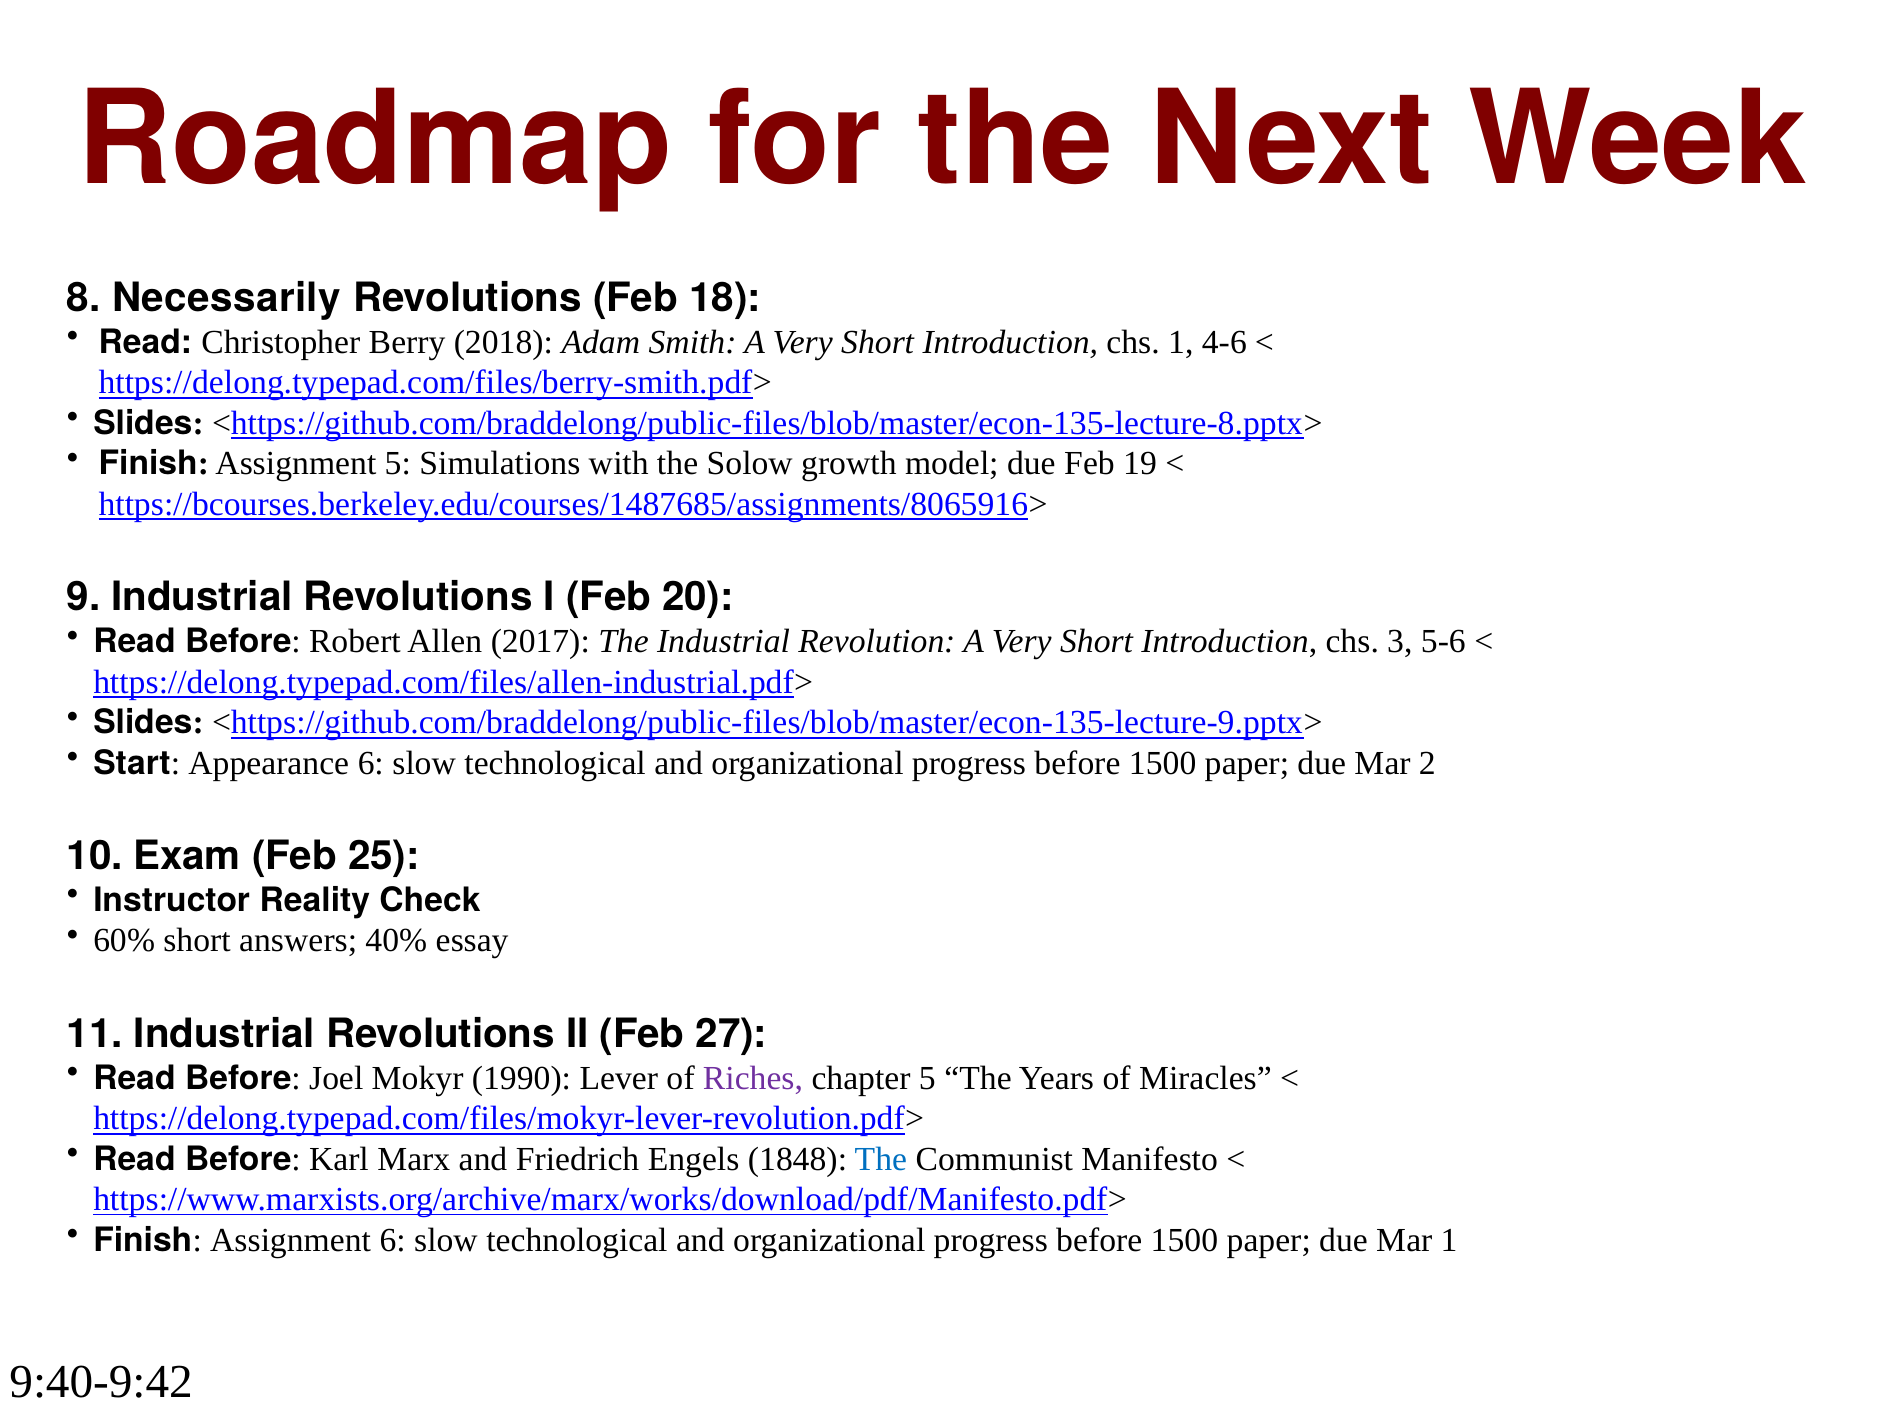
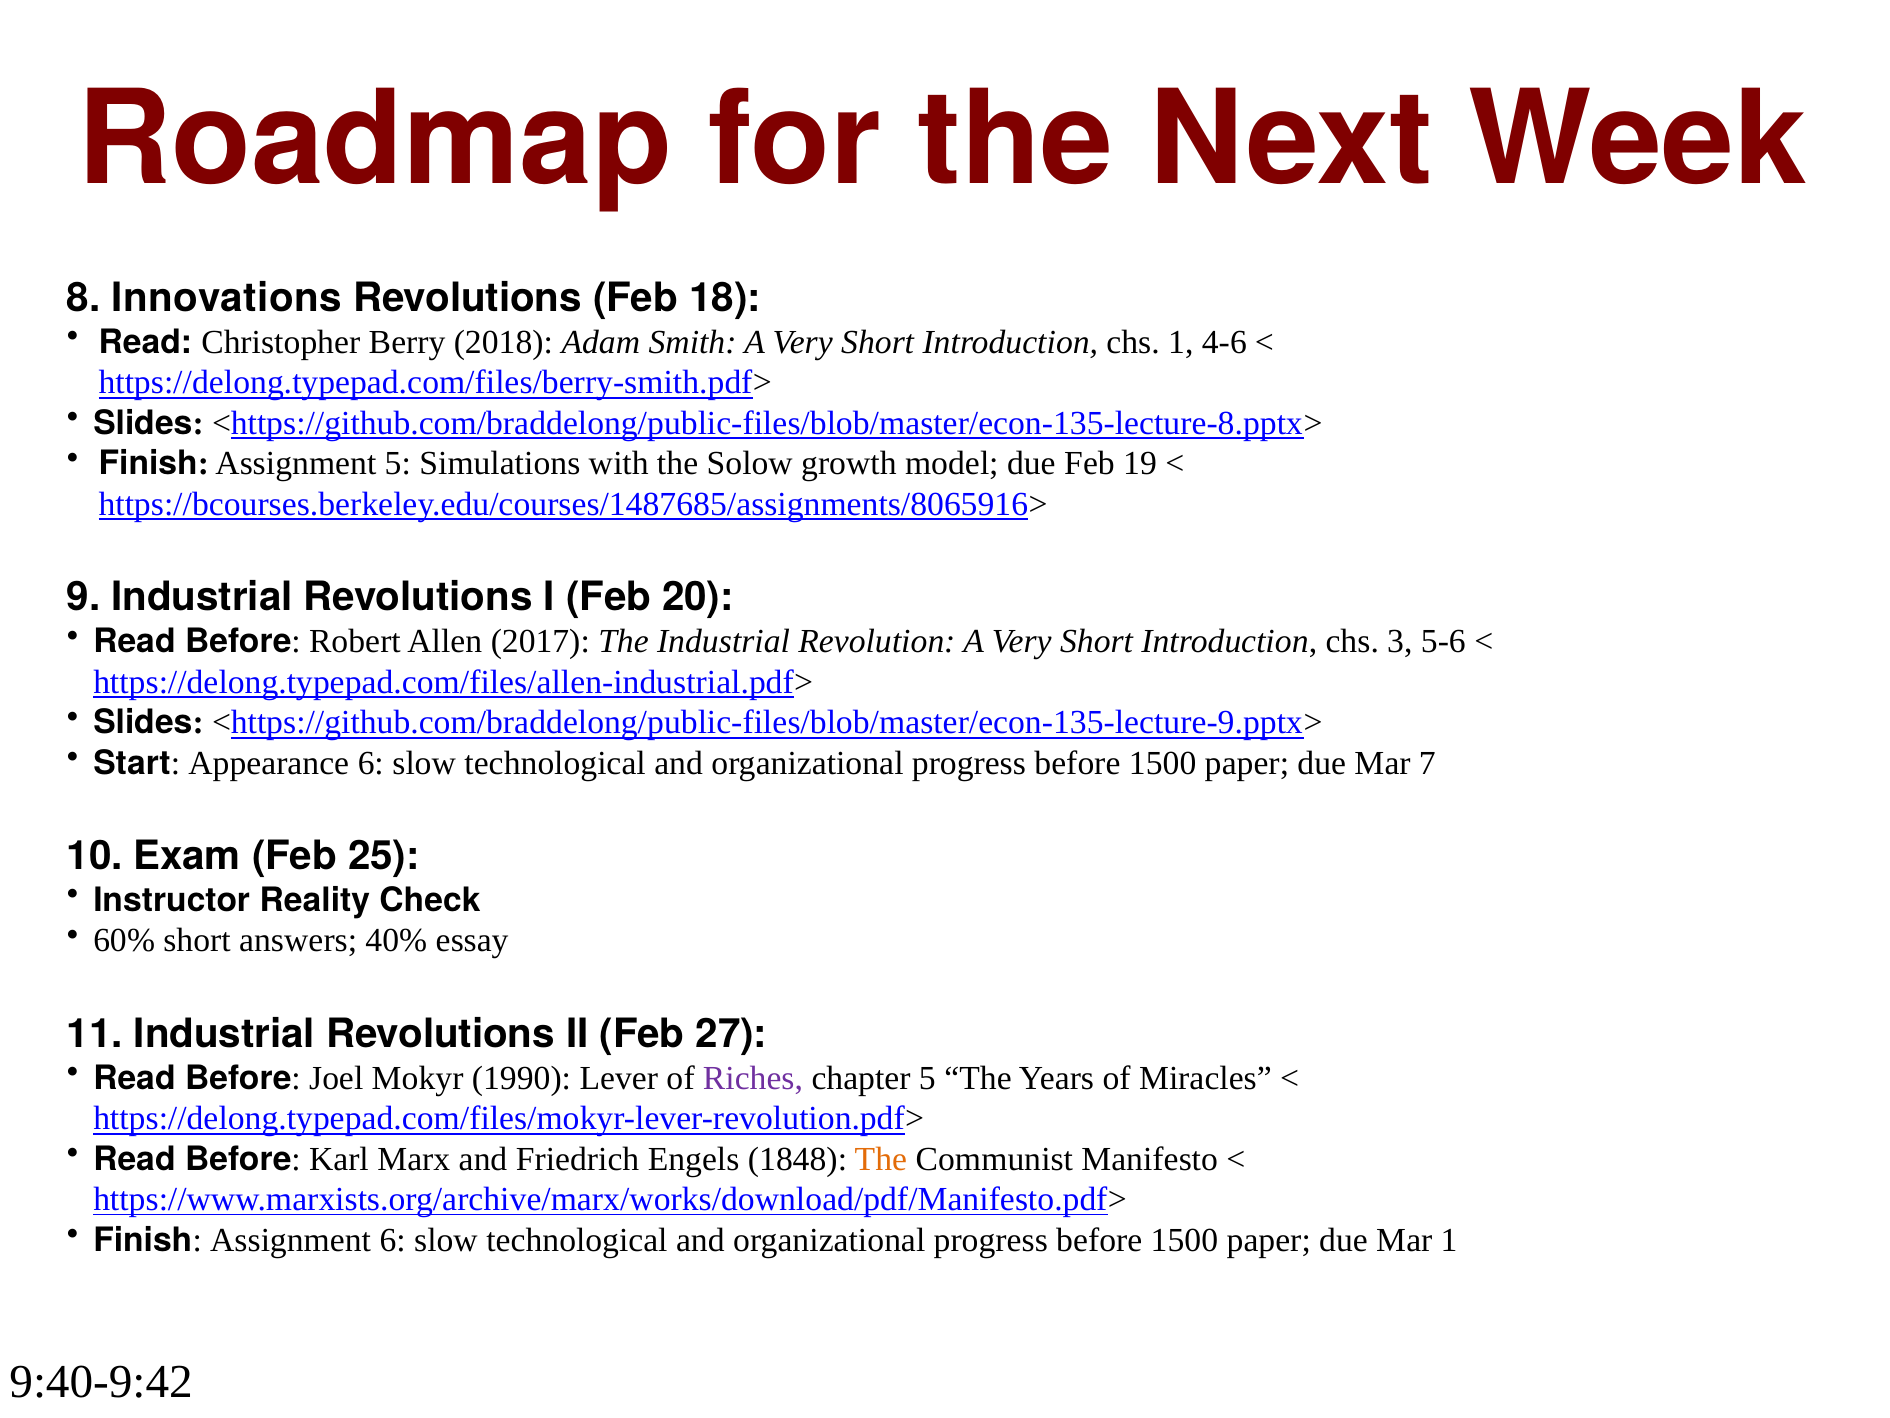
Necessarily: Necessarily -> Innovations (227, 298)
2: 2 -> 7 (1427, 763)
The colour: blue -> orange (881, 1159)
